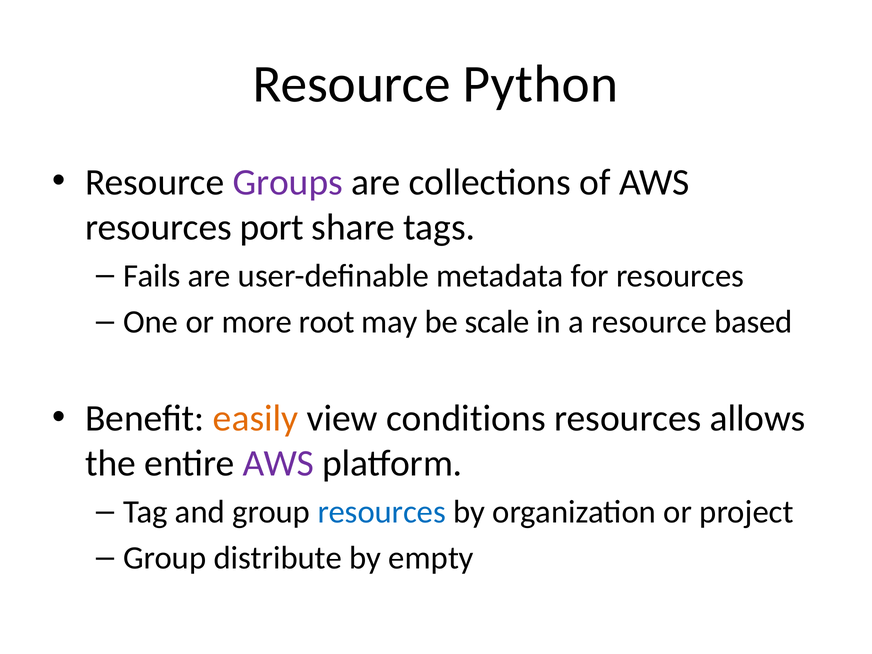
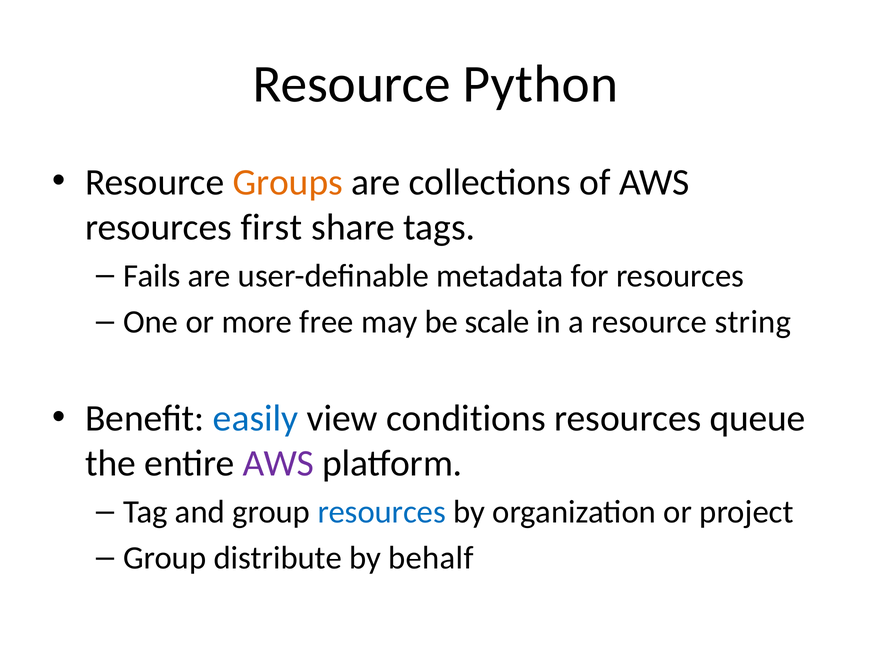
Groups colour: purple -> orange (288, 182)
port: port -> first (272, 227)
root: root -> free (327, 322)
based: based -> string (753, 322)
easily colour: orange -> blue (256, 418)
allows: allows -> queue (758, 418)
empty: empty -> behalf (431, 558)
